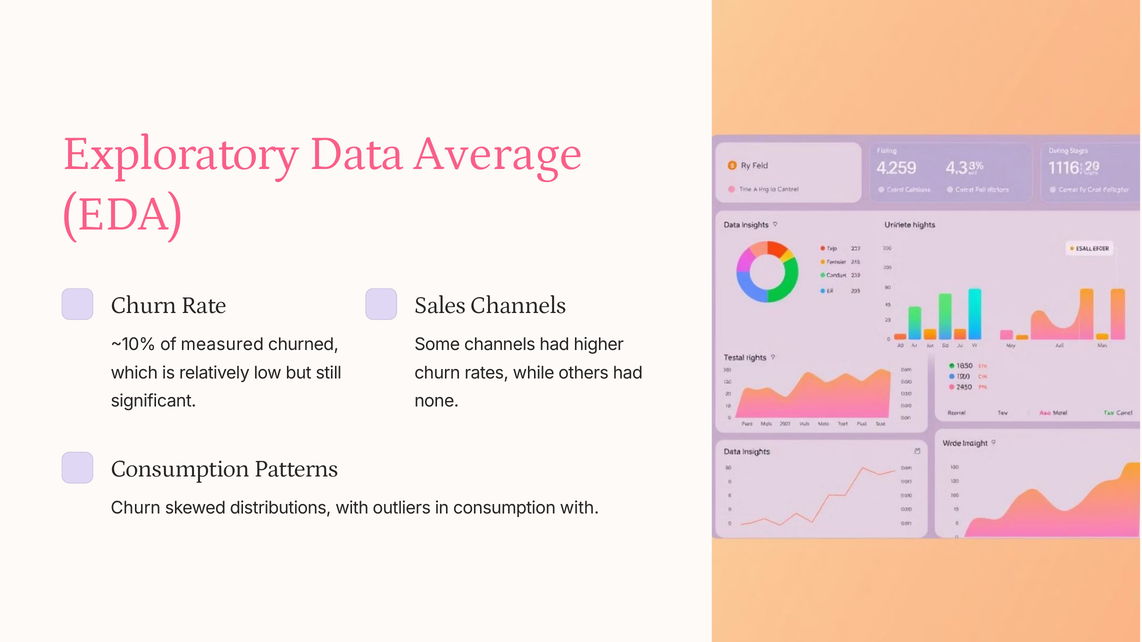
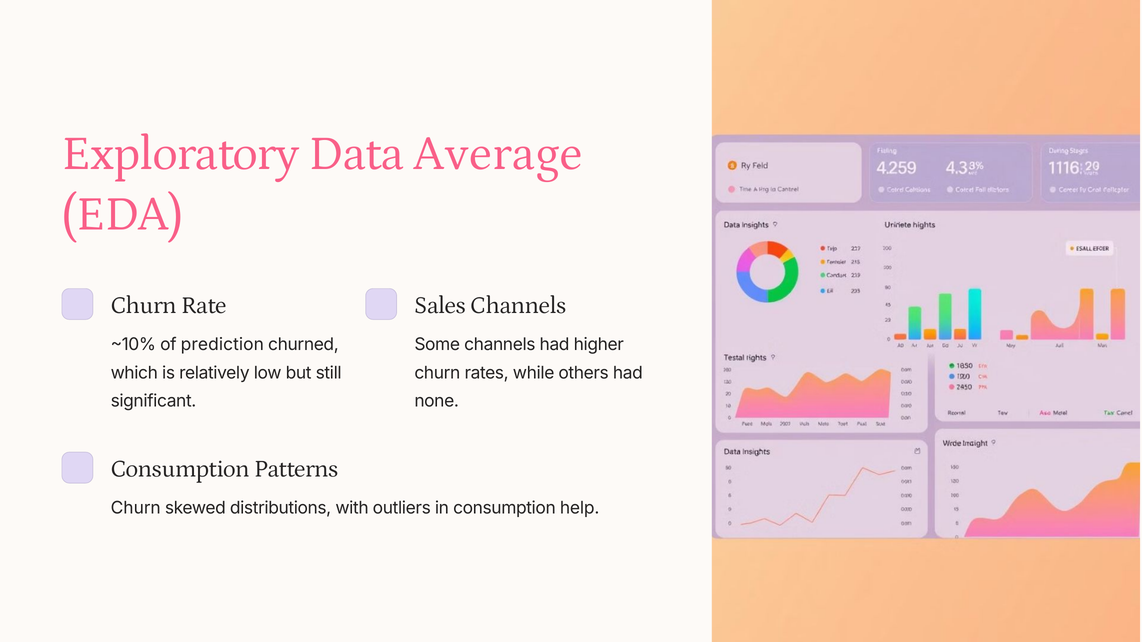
measured: measured -> prediction (222, 345)
consumption with: with -> help (580, 509)
